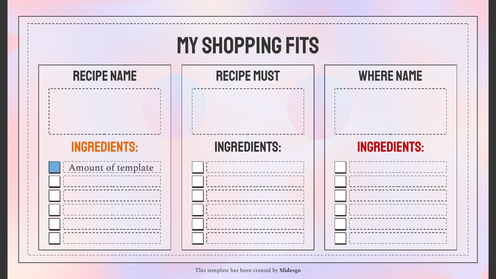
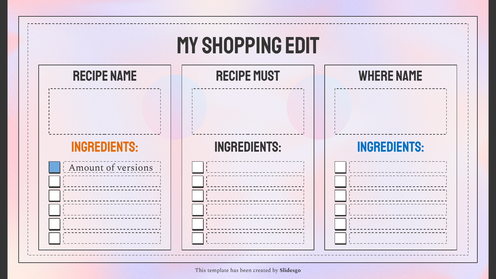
fits: fits -> edit (302, 46)
ingredients colour: red -> blue (391, 147)
of template: template -> versions (135, 168)
